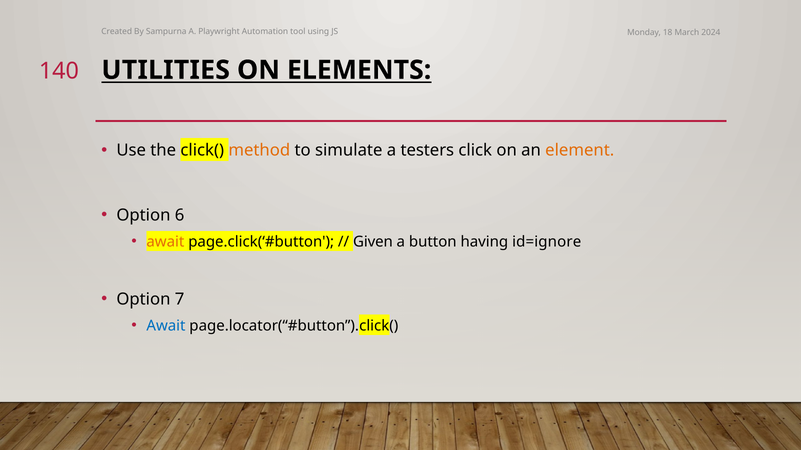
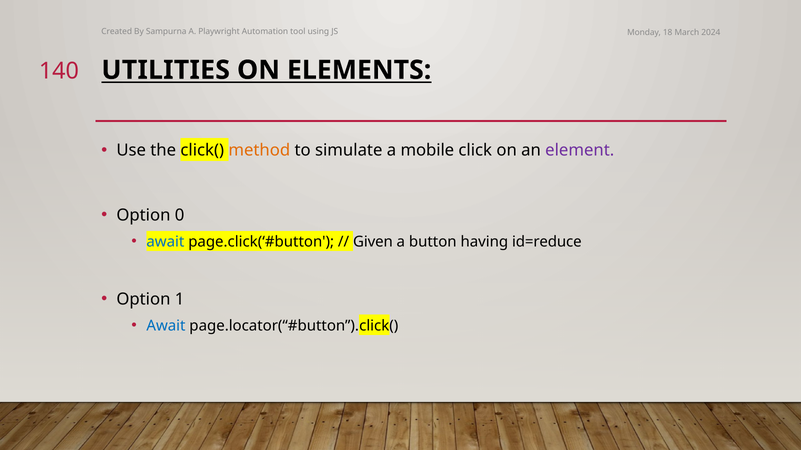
testers: testers -> mobile (427, 151)
element colour: orange -> purple (580, 151)
6: 6 -> 0 (180, 215)
await colour: orange -> blue (165, 242)
id=ignore: id=ignore -> id=reduce (547, 242)
7: 7 -> 1 (180, 299)
